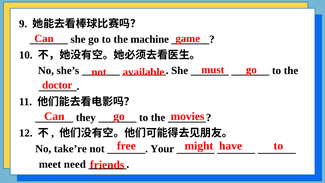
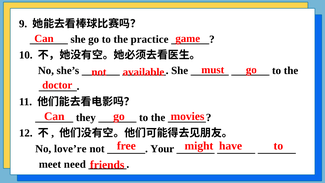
machine: machine -> practice (150, 39)
take’re: take’re -> love’re (70, 149)
